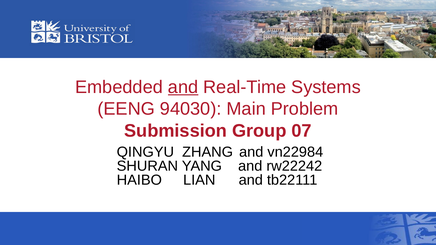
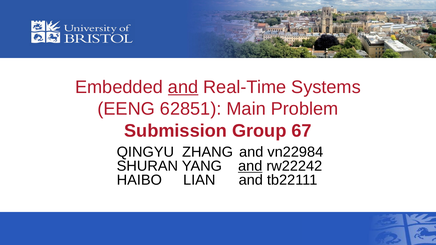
94030: 94030 -> 62851 (191, 109)
07: 07 -> 67 (302, 131)
and underline: none -> present (250, 166)
